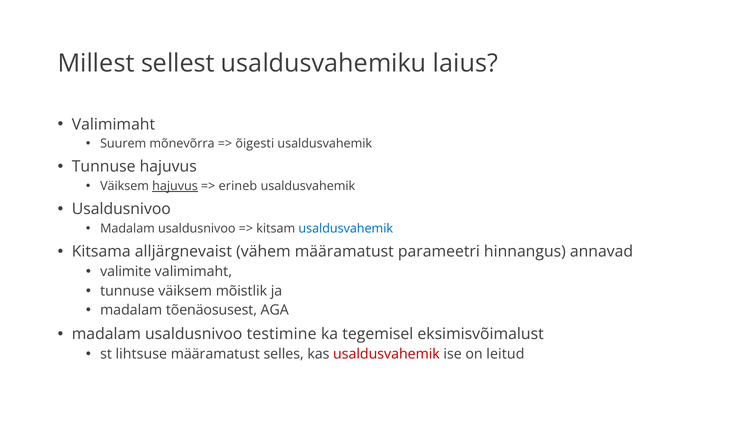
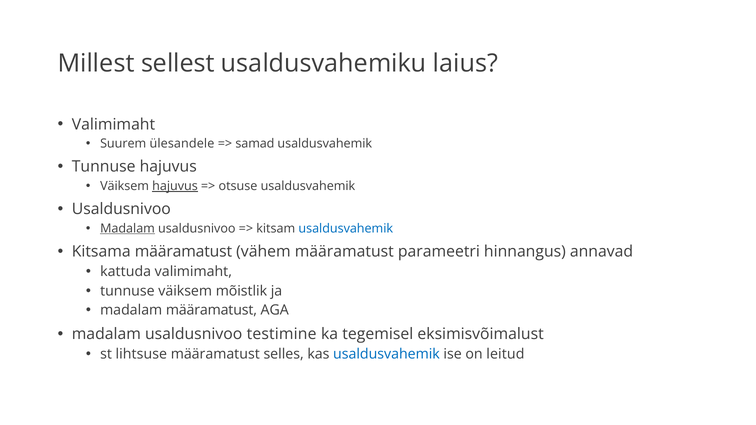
mõnevõrra: mõnevõrra -> ülesandele (182, 144)
õigesti: õigesti -> samad (255, 144)
erineb: erineb -> otsuse (238, 186)
Madalam underline: none -> present (128, 229)
Kitsama alljärgnevaist: alljärgnevaist -> määramatust (184, 252)
valimite: valimite -> kattuda (126, 272)
madalam tõenäosusest: tõenäosusest -> määramatust (211, 310)
usaldusvahemik colour: red -> blue (386, 354)
